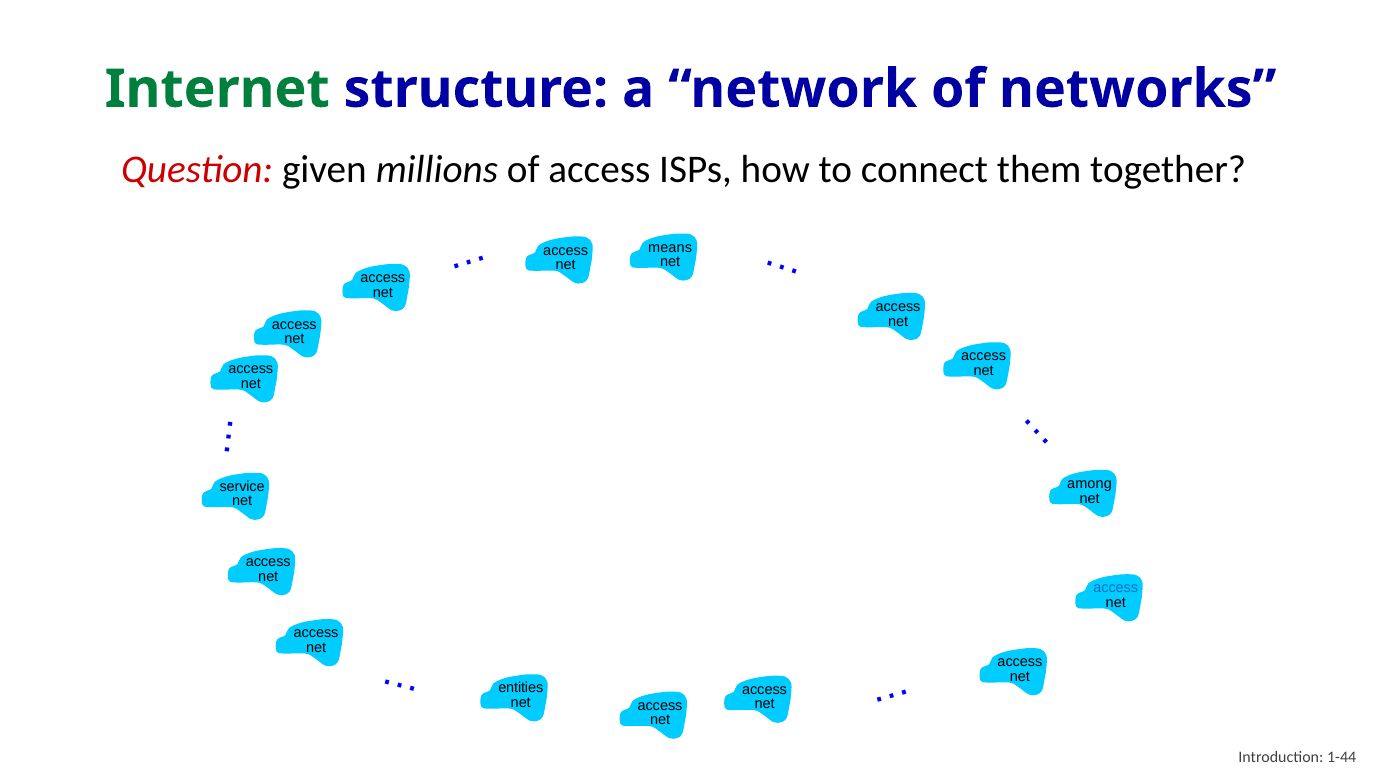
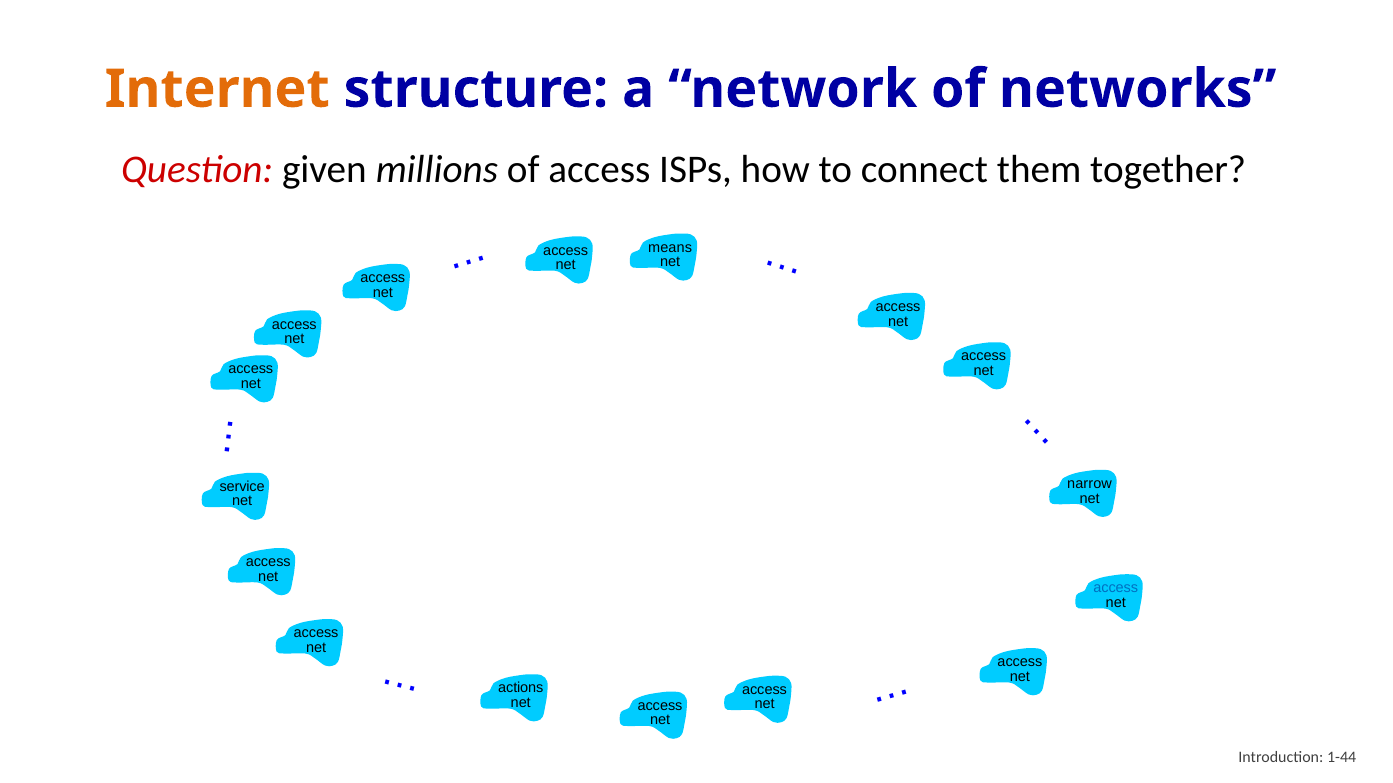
Internet colour: green -> orange (217, 89)
among: among -> narrow (1090, 484)
entities: entities -> actions (521, 689)
